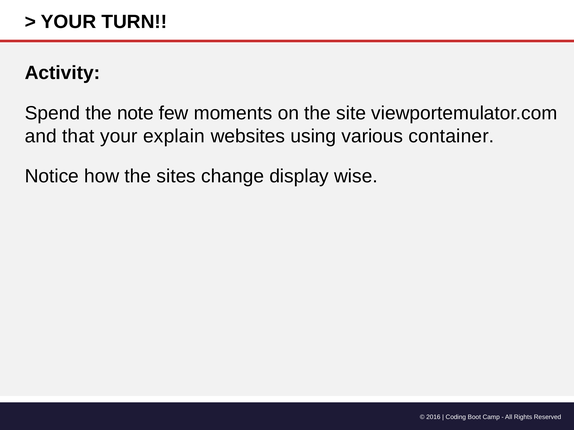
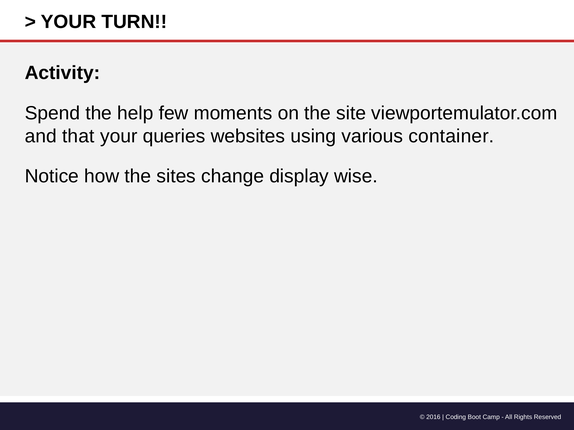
note: note -> help (135, 113)
explain: explain -> queries (174, 136)
